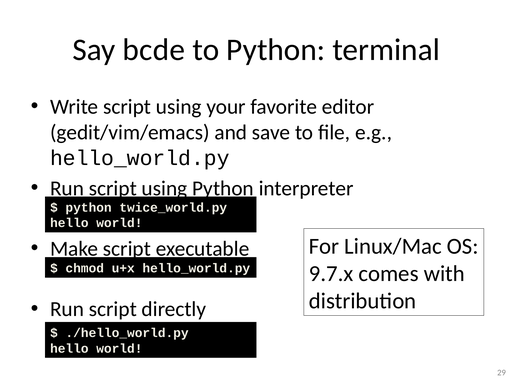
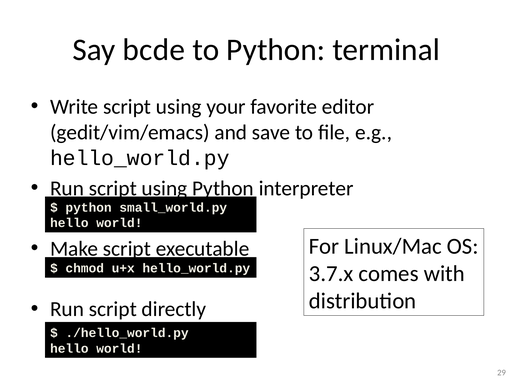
twice_world.py: twice_world.py -> small_world.py (173, 208)
9.7.x: 9.7.x -> 3.7.x (331, 273)
